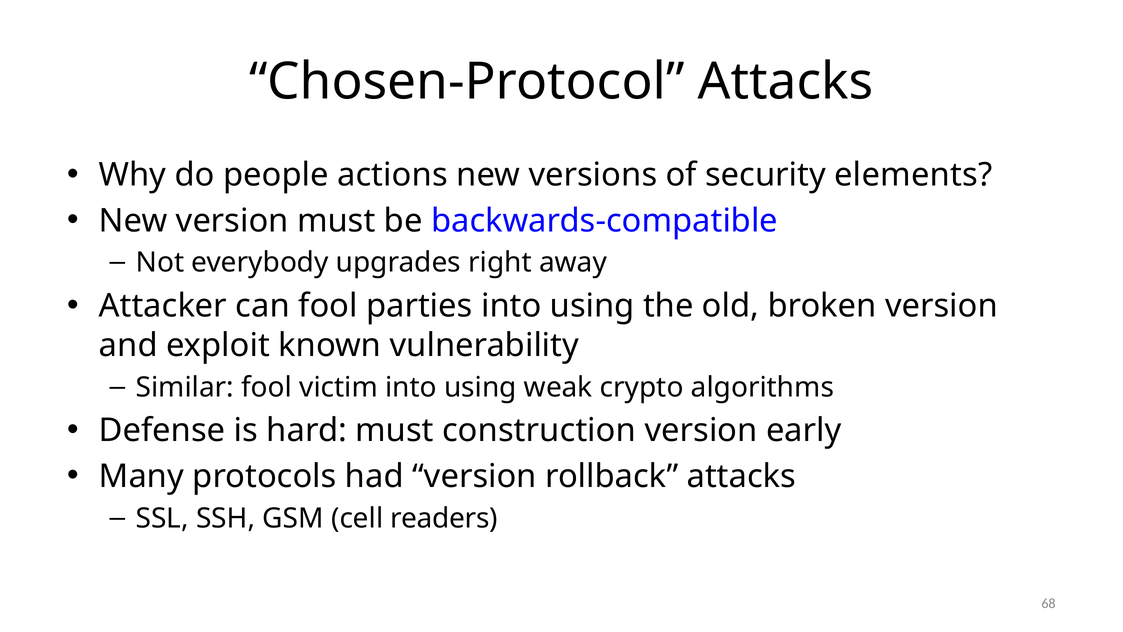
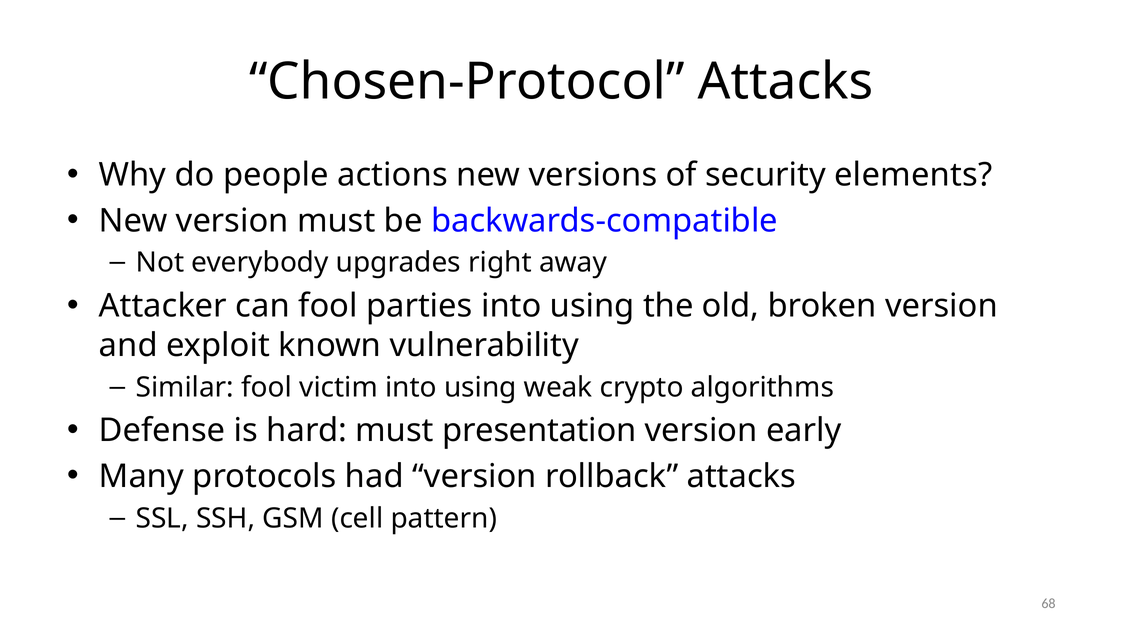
construction: construction -> presentation (539, 430)
readers: readers -> pattern (444, 518)
